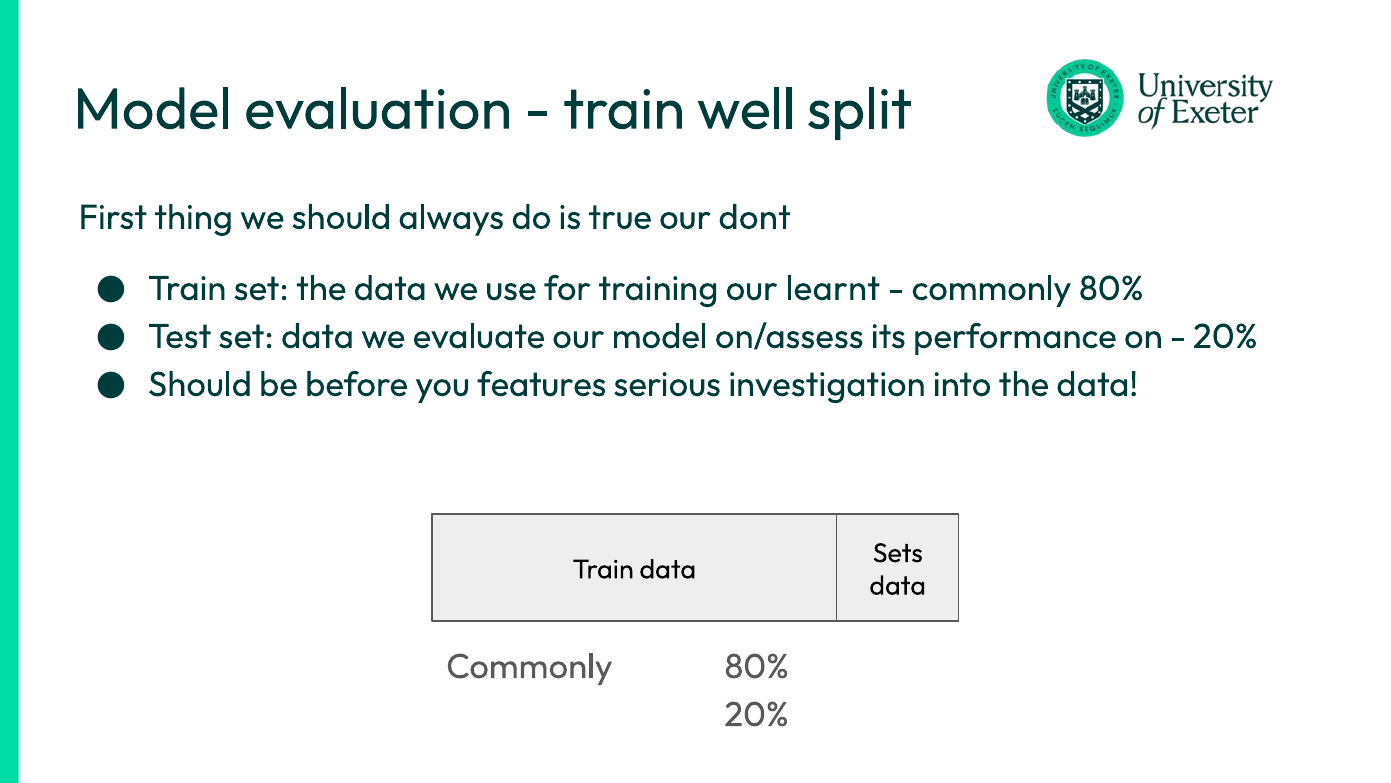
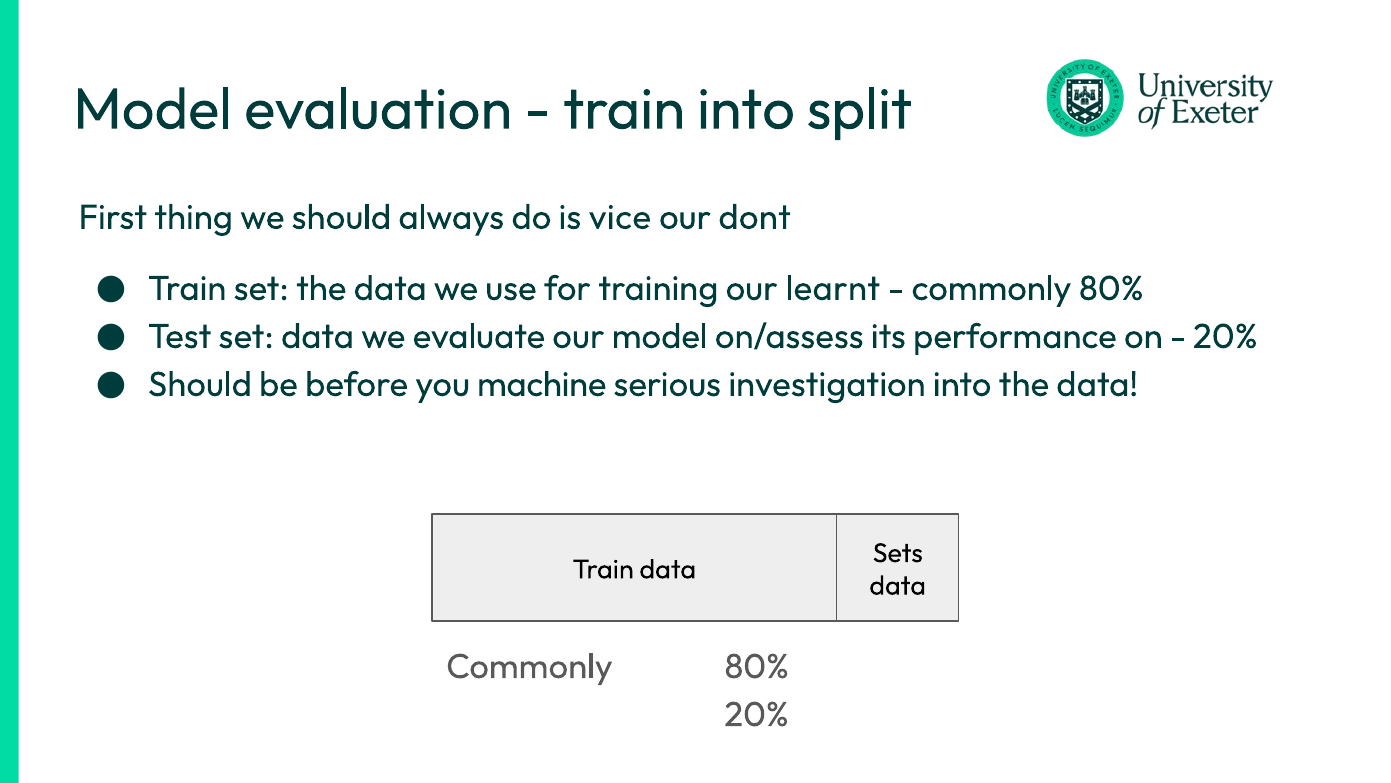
train well: well -> into (746, 109)
true: true -> vice (620, 217)
features: features -> machine (542, 384)
